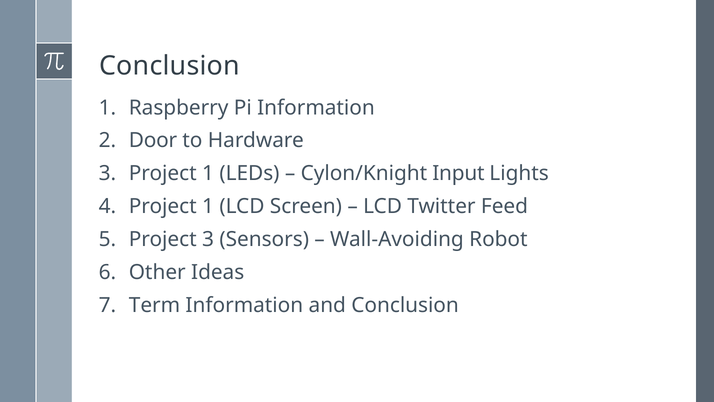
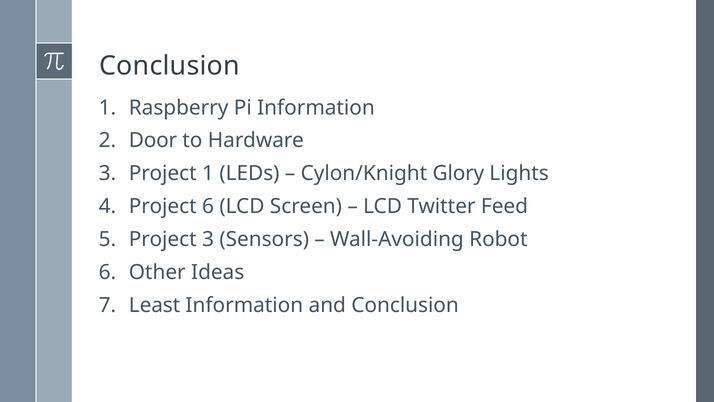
Input: Input -> Glory (458, 173)
1: 1 -> 6 (208, 206)
Term: Term -> Least (155, 305)
